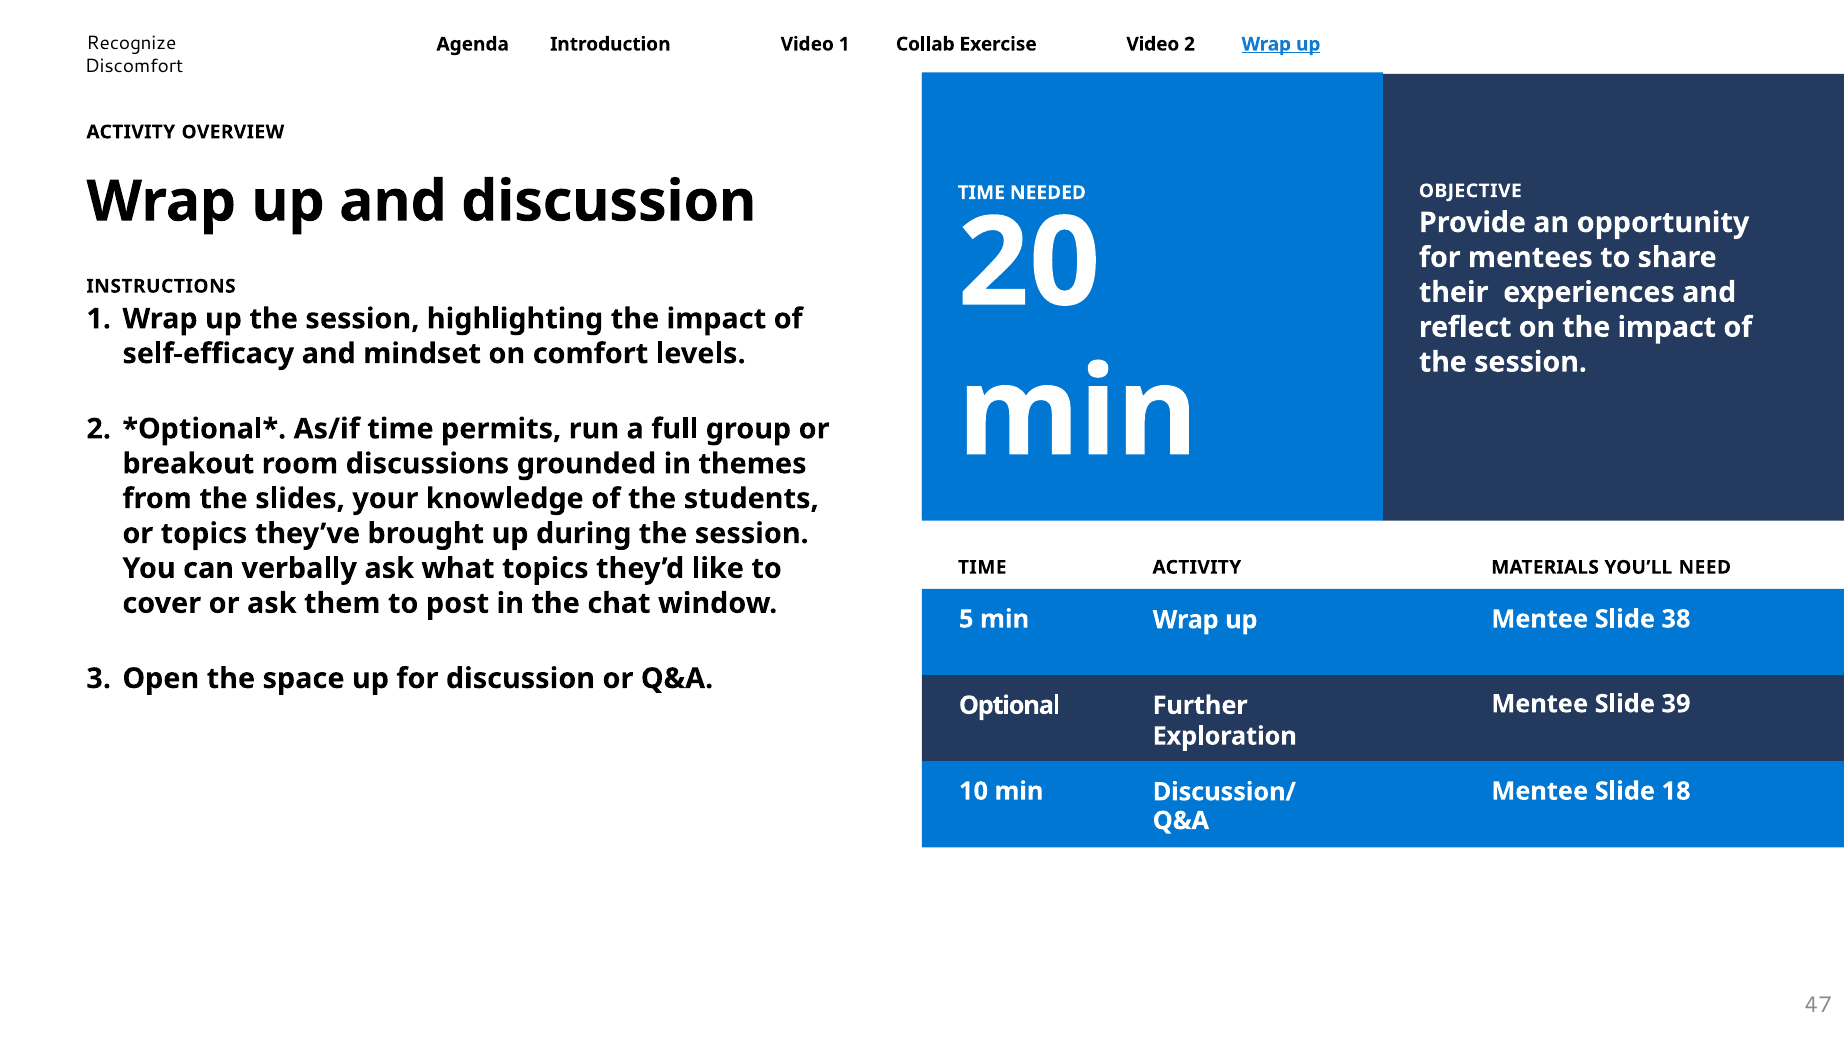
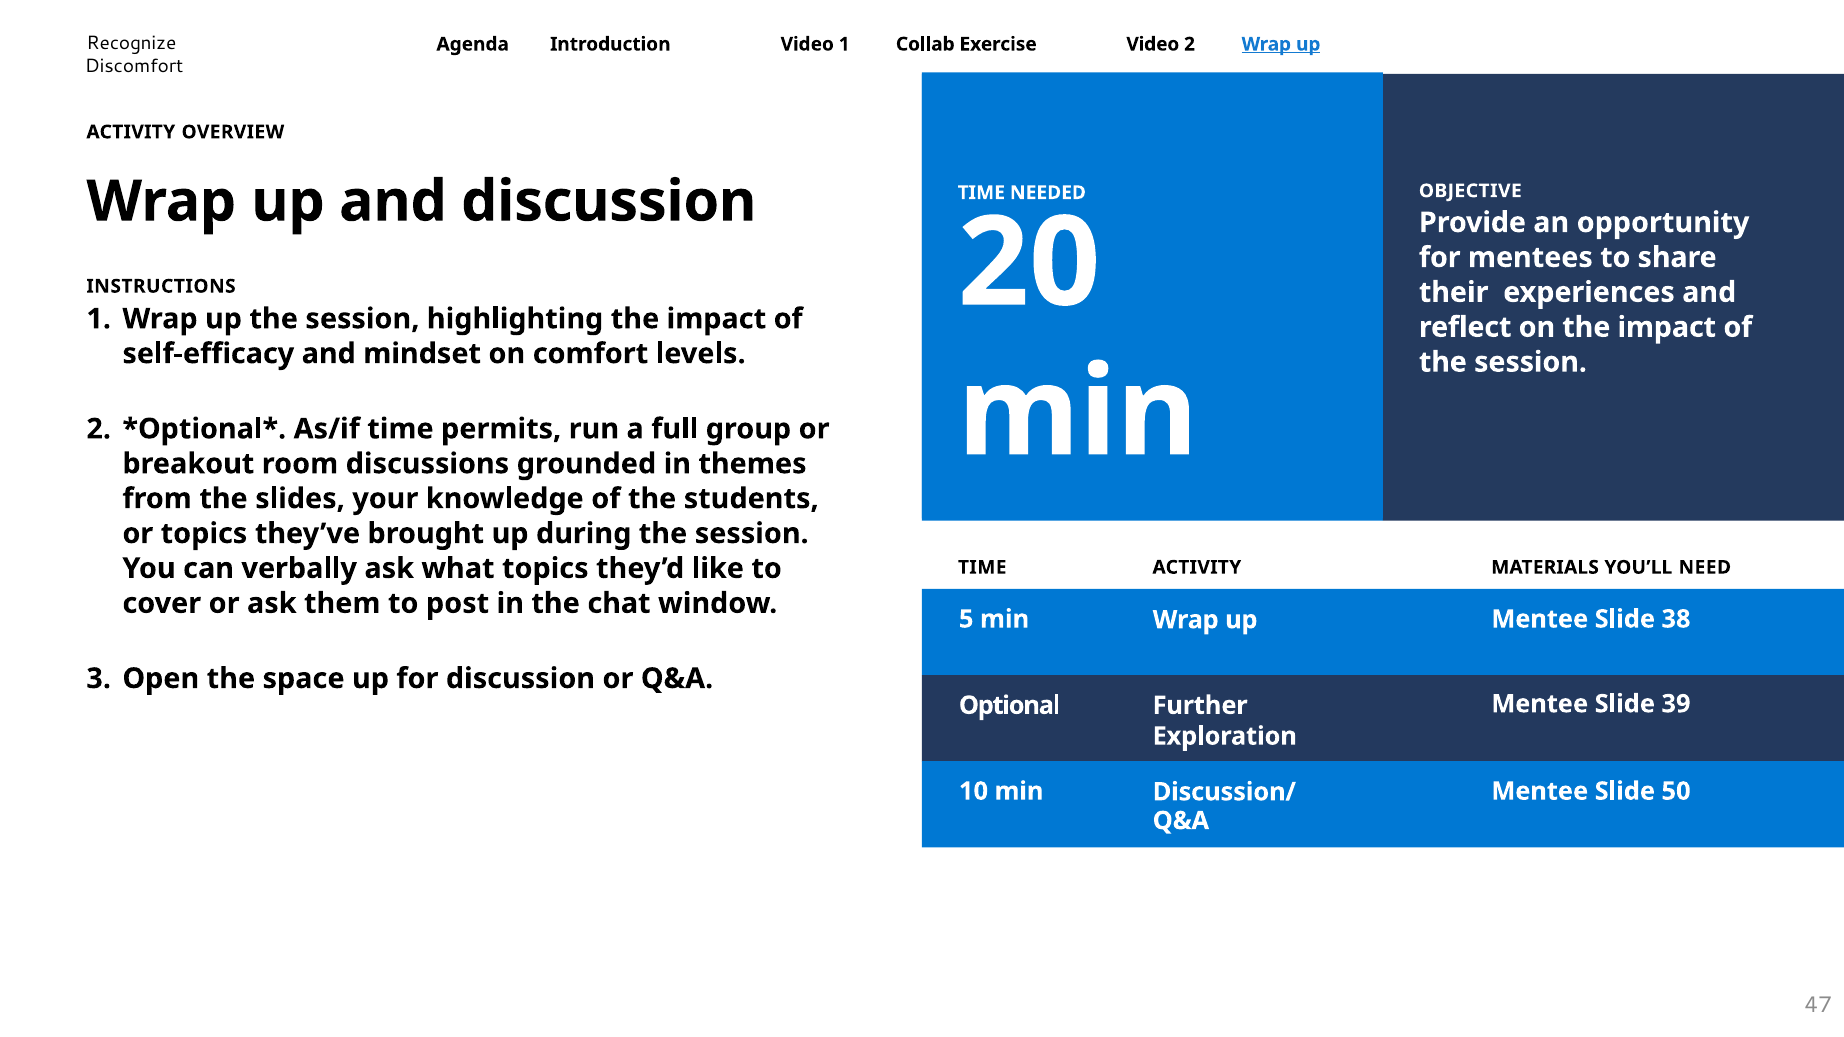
18: 18 -> 50 (1676, 791)
